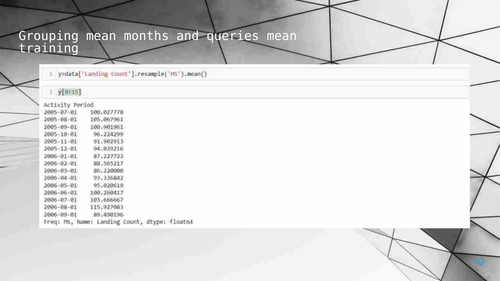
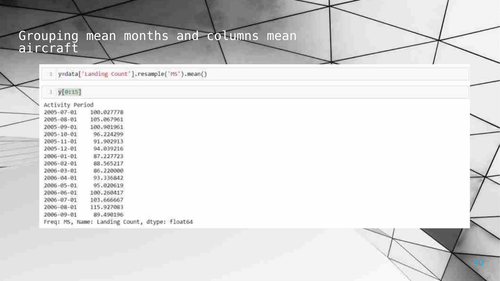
queries: queries -> columns (233, 36)
training: training -> aircraft (49, 48)
